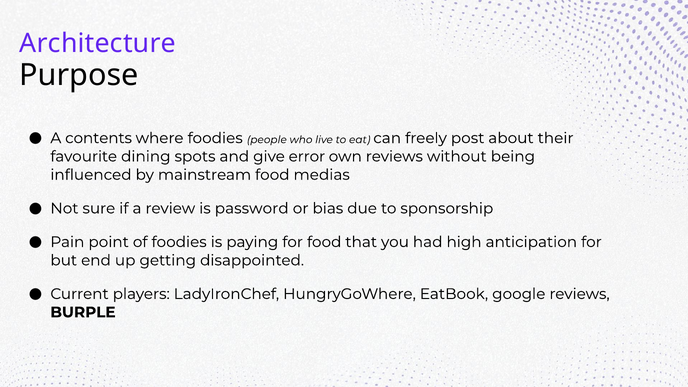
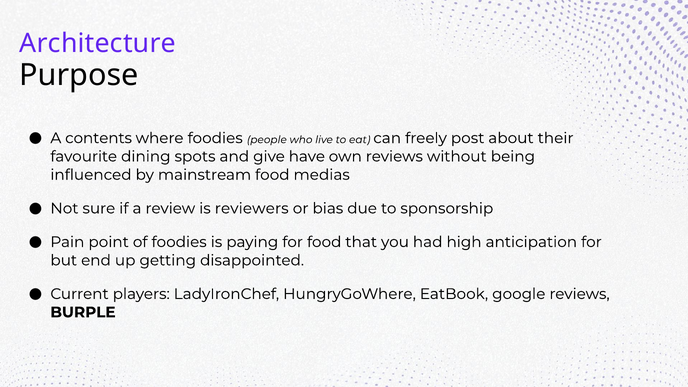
error: error -> have (307, 156)
password: password -> reviewers (252, 208)
